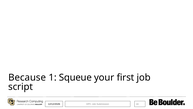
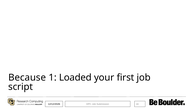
Squeue: Squeue -> Loaded (75, 77)
